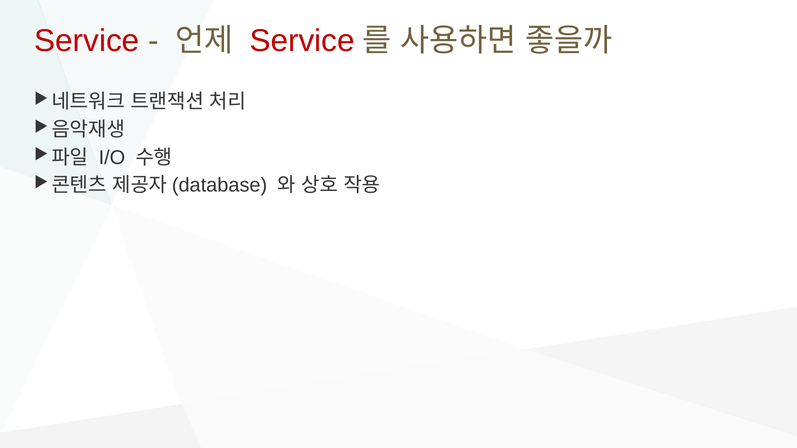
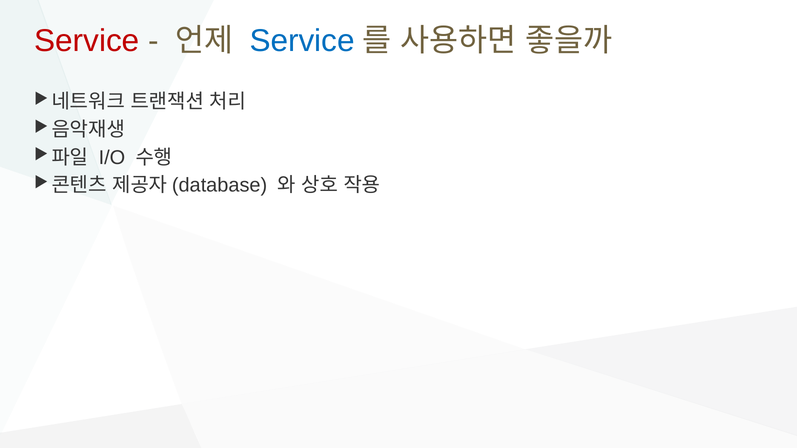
Service colour: red -> blue (302, 41)
